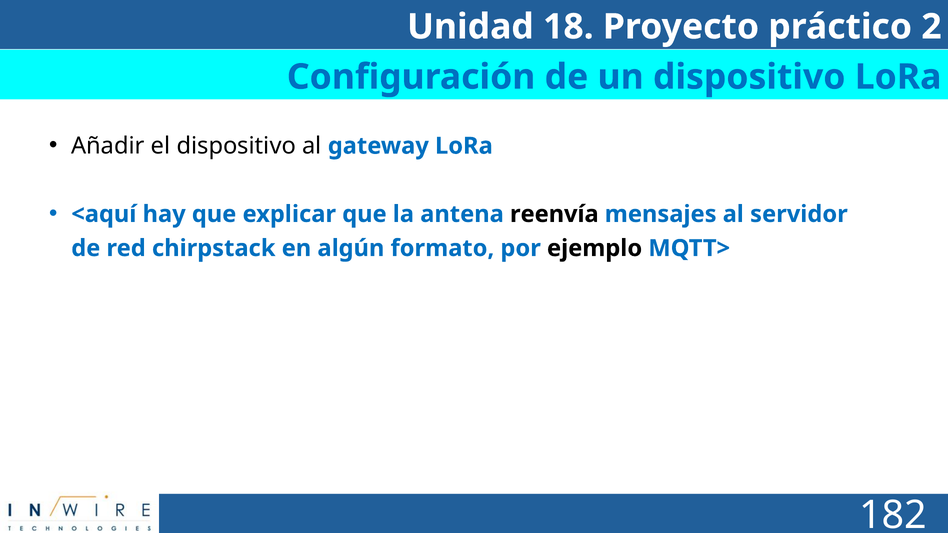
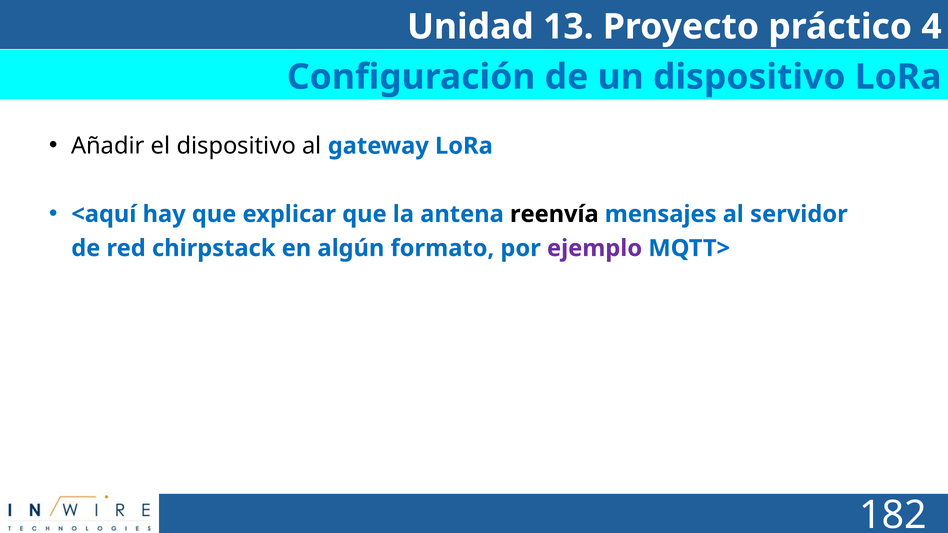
18: 18 -> 13 (568, 27)
2: 2 -> 4 (931, 27)
ejemplo colour: black -> purple (595, 248)
